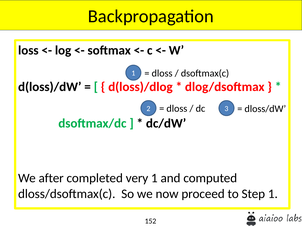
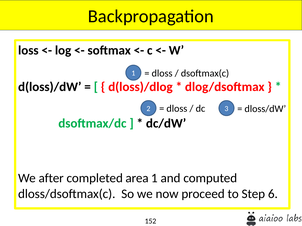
very: very -> area (137, 179)
Step 1: 1 -> 6 (273, 194)
